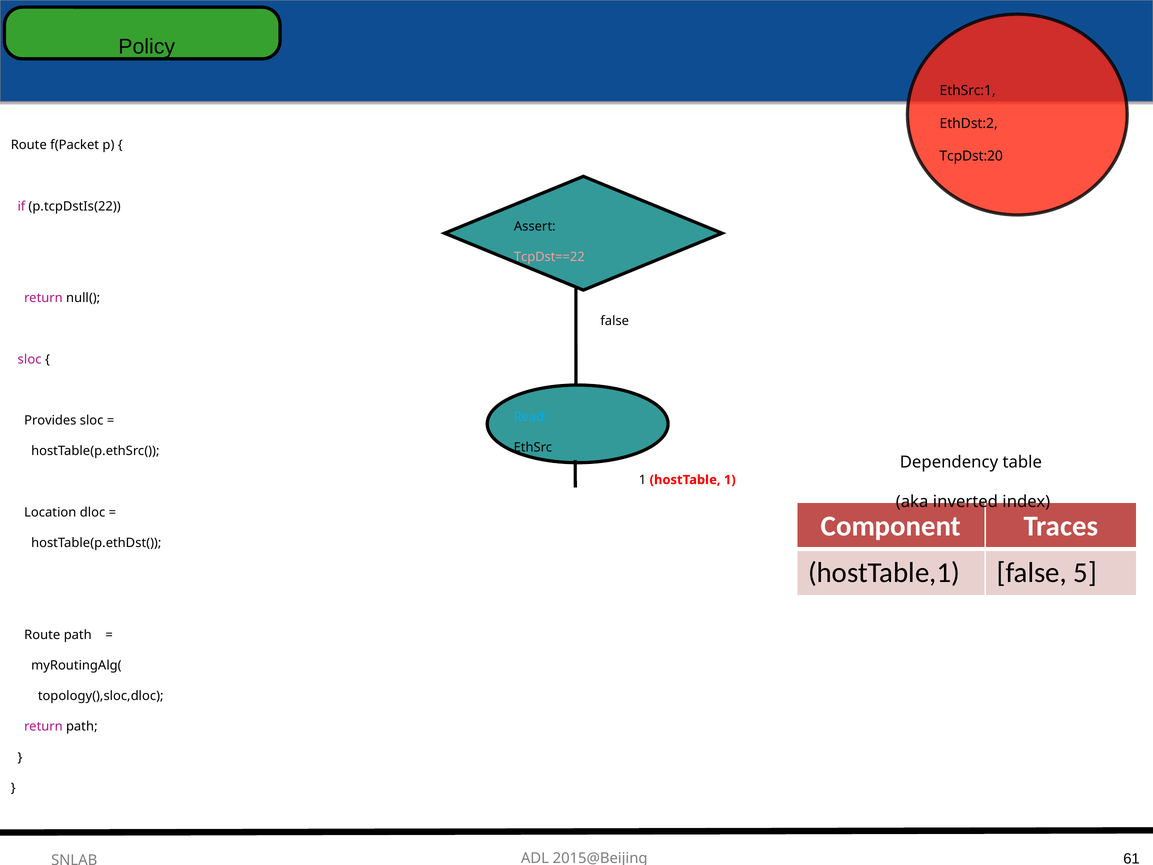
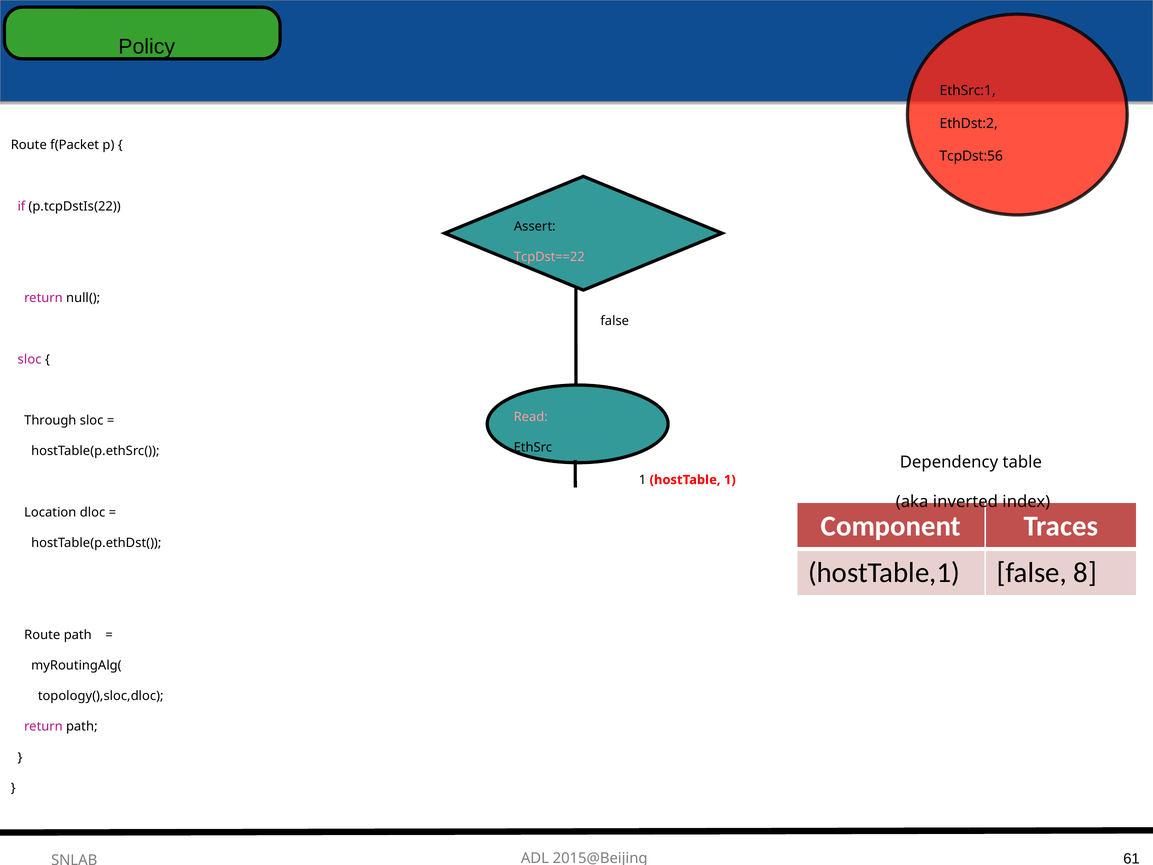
TcpDst:20: TcpDst:20 -> TcpDst:56 (971, 156)
Read colour: light blue -> pink (531, 417)
Provides: Provides -> Through (50, 420)
5: 5 -> 8 (1085, 573)
